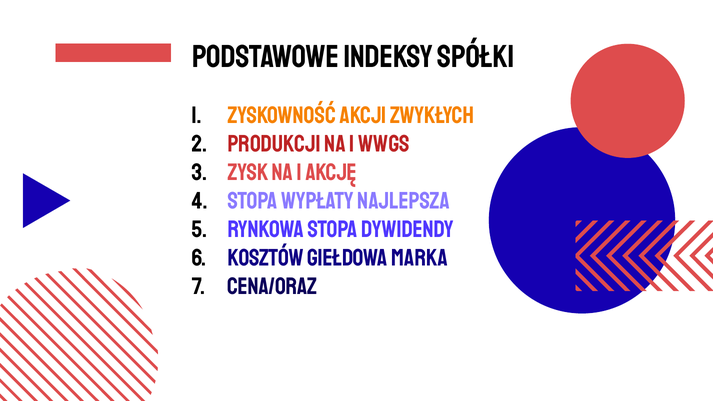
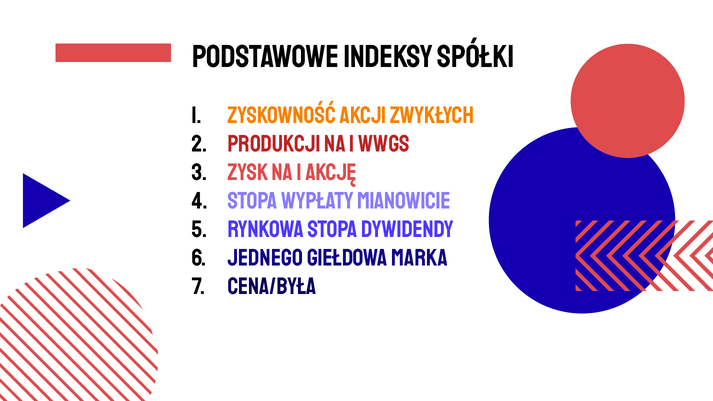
NAJLEPSZA: NAJLEPSZA -> MIANOWICIE (404, 201)
KOSZTÓW: KOSZTÓW -> JEDNEGO (265, 258)
CENA/ORAZ: CENA/ORAZ -> CENA/BYŁA (272, 287)
